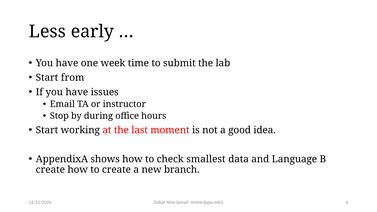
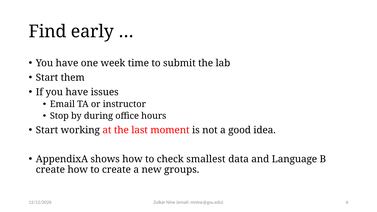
Less: Less -> Find (48, 32)
from: from -> them (73, 78)
branch: branch -> groups (182, 170)
